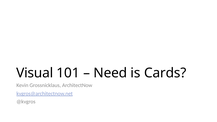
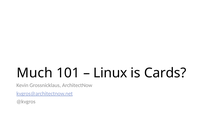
Visual: Visual -> Much (35, 73)
Need: Need -> Linux (110, 73)
